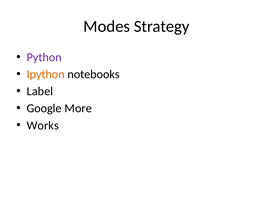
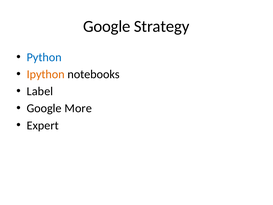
Modes: Modes -> Google (107, 26)
Python colour: purple -> blue (44, 57)
Works: Works -> Expert (43, 125)
